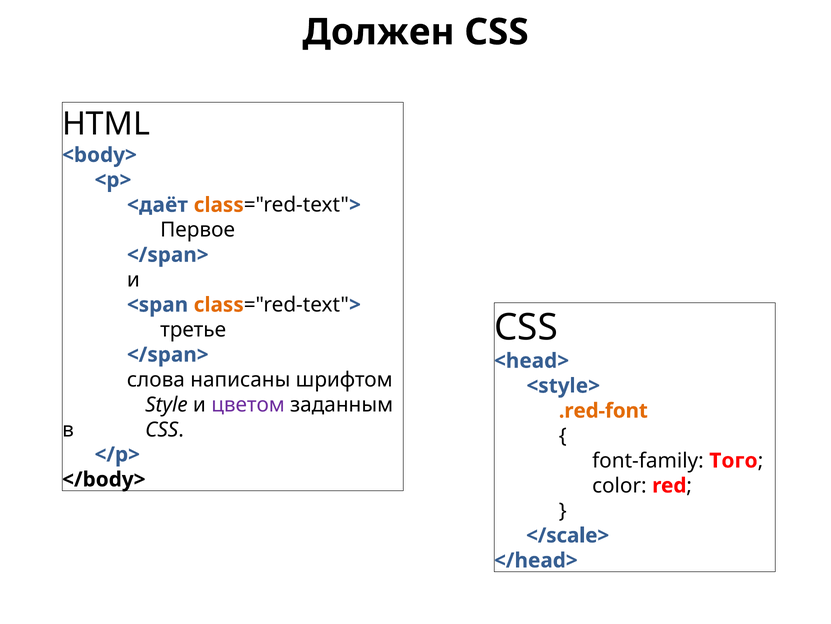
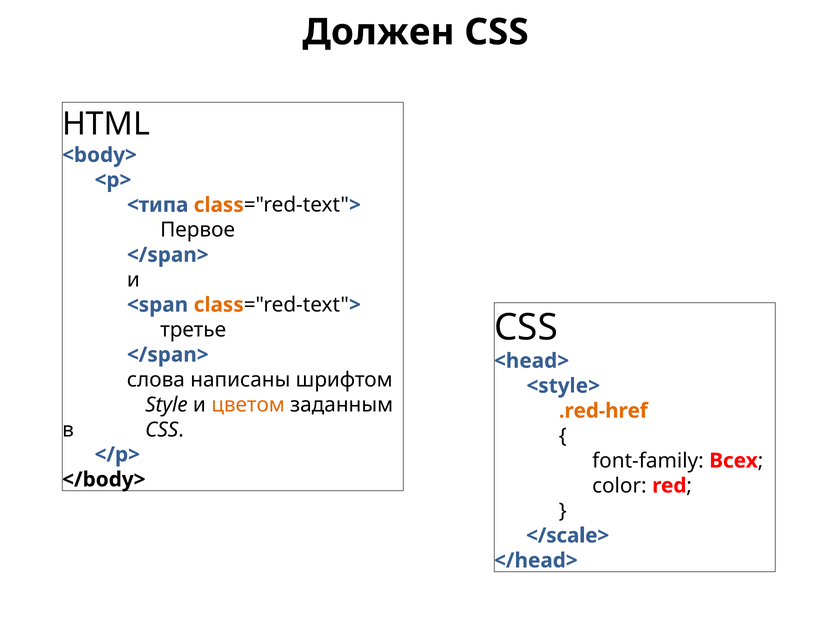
<даёт: <даёт -> <типа (158, 205)
цветом colour: purple -> orange (248, 404)
.red-font: .red-font -> .red-href (603, 410)
Того: Того -> Всех (734, 460)
